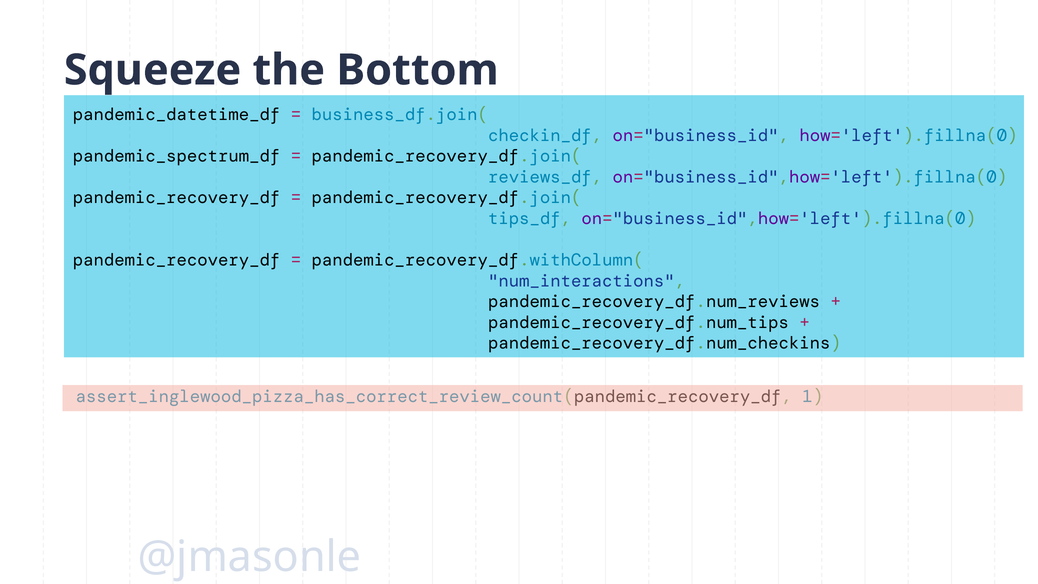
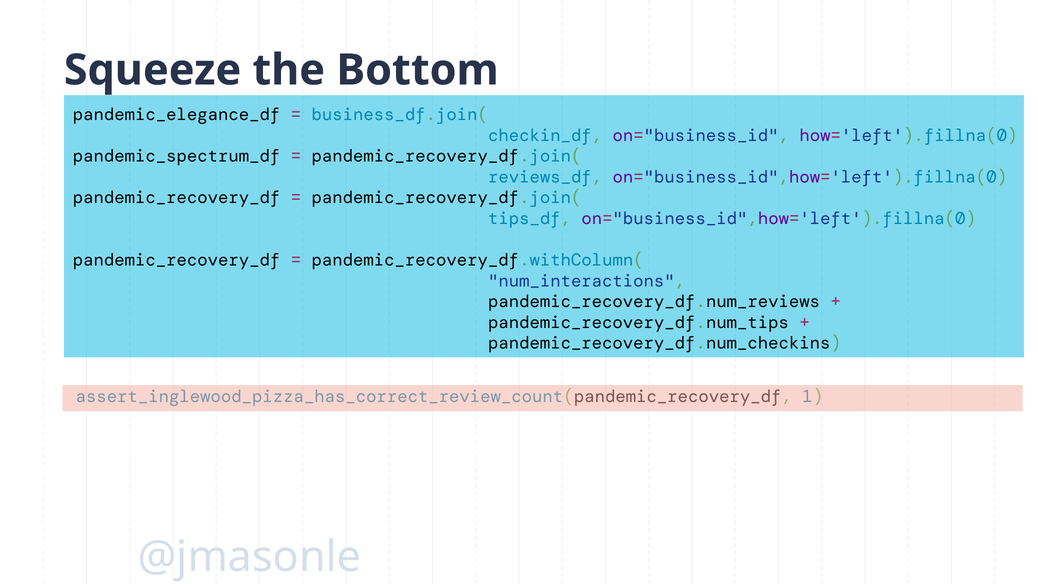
pandemic_datetime_df: pandemic_datetime_df -> pandemic_elegance_df (177, 115)
